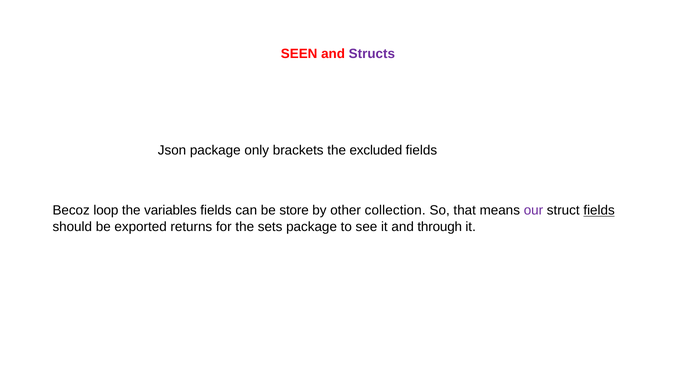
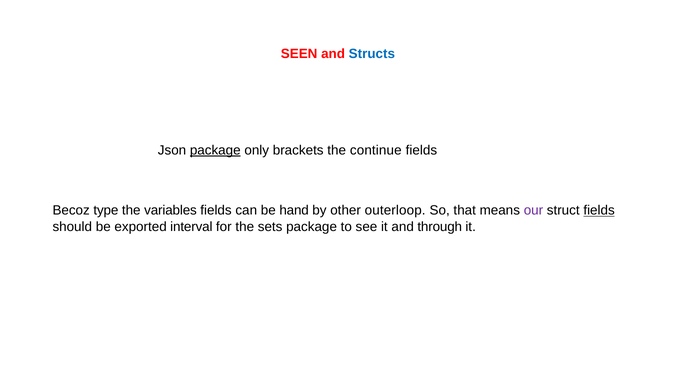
Structs colour: purple -> blue (372, 54)
package underline: none -> present (215, 150)
excluded: excluded -> continue (376, 150)
loop: loop -> type (106, 211)
store: store -> hand (294, 211)
collection: collection -> outerloop (395, 211)
returns: returns -> interval (191, 227)
